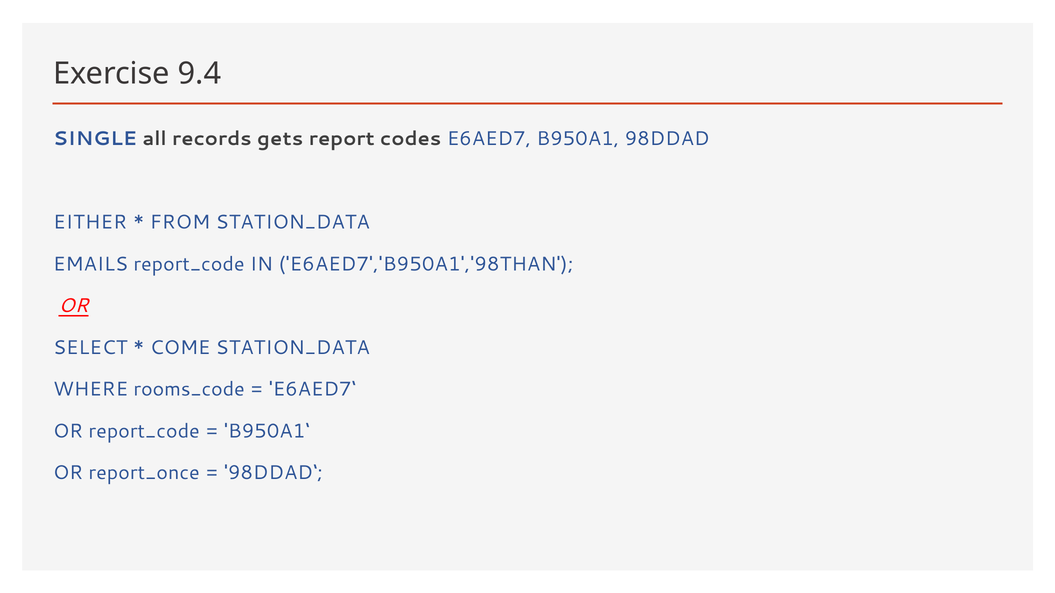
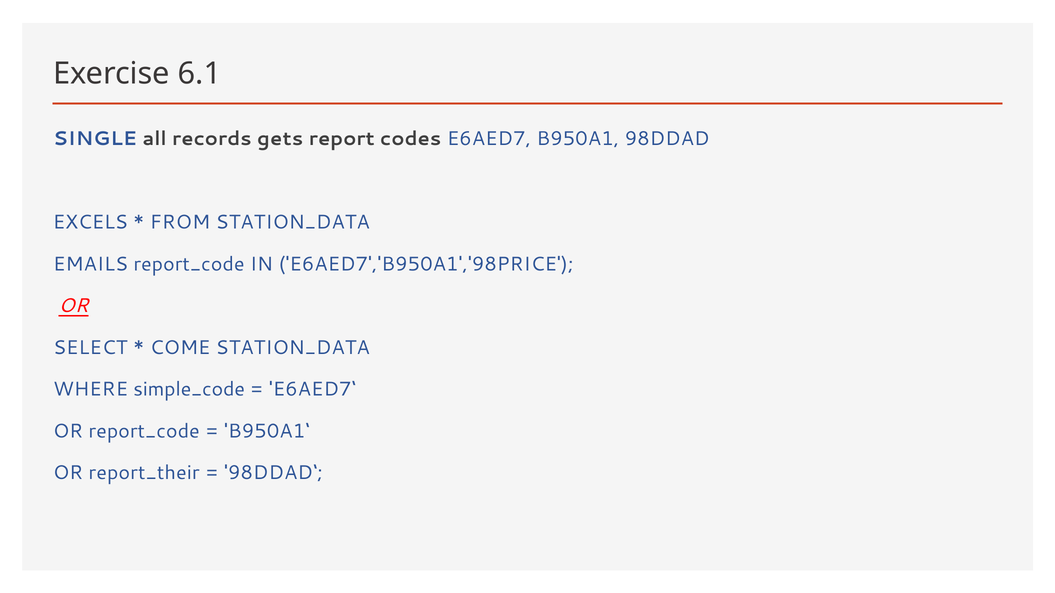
9.4: 9.4 -> 6.1 (199, 74)
EITHER: EITHER -> EXCELS (90, 222)
E6AED7','B950A1','98THAN: E6AED7','B950A1','98THAN -> E6AED7','B950A1','98PRICE (426, 264)
rooms_code: rooms_code -> simple_code (189, 390)
report_once: report_once -> report_their (144, 473)
